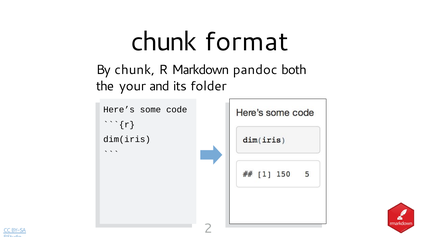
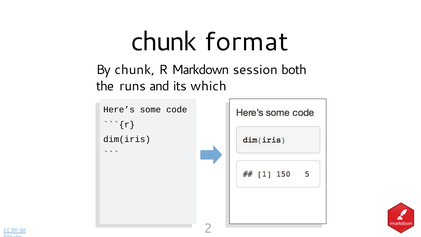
pandoc: pandoc -> session (255, 70)
your: your -> runs (133, 86)
folder: folder -> which (208, 86)
